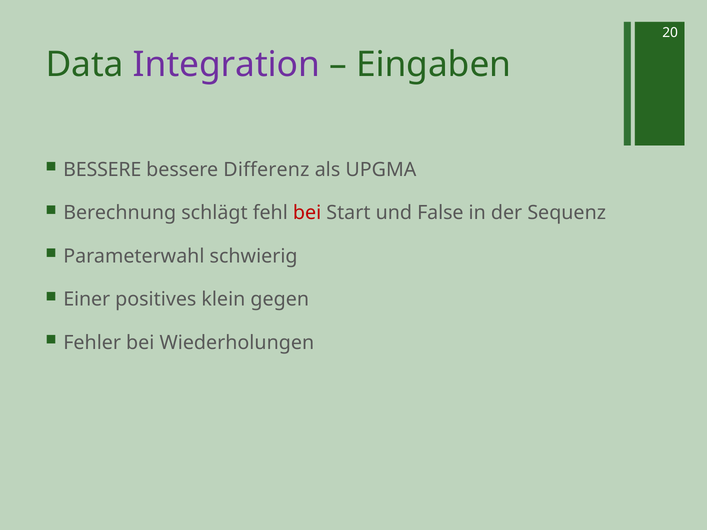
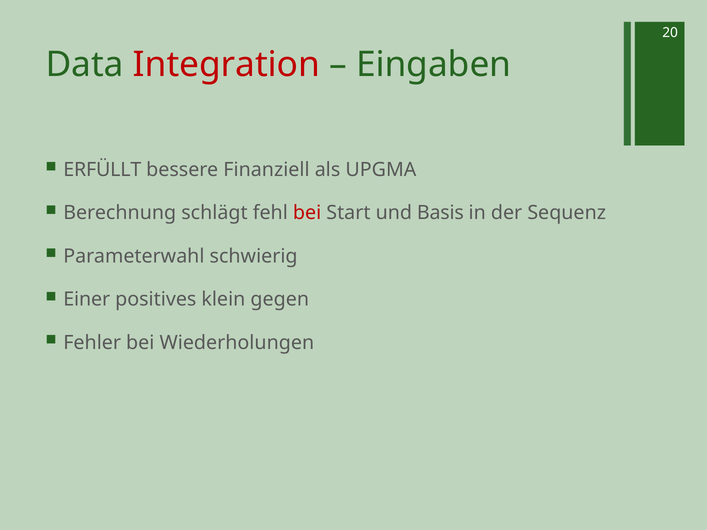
Integration colour: purple -> red (227, 65)
BESSERE: BESSERE -> ERFÜLLT (102, 170)
Differenz: Differenz -> Finanziell (266, 170)
False: False -> Basis (440, 213)
